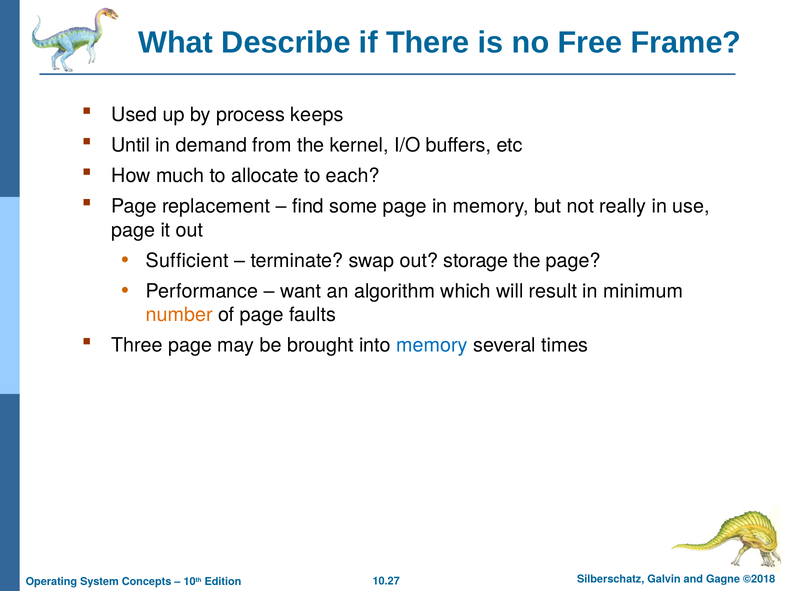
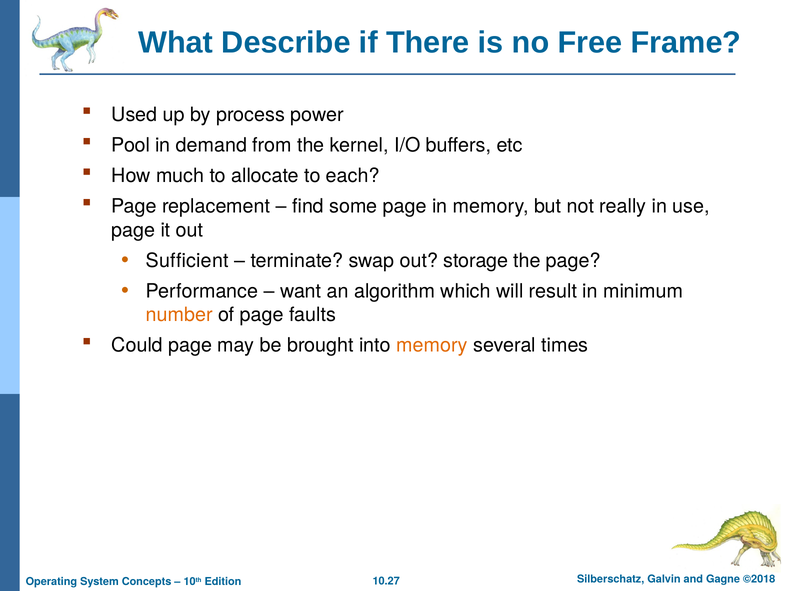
keeps: keeps -> power (317, 115)
Until: Until -> Pool (131, 145)
Three: Three -> Could (137, 345)
memory colour: blue -> orange (432, 345)
